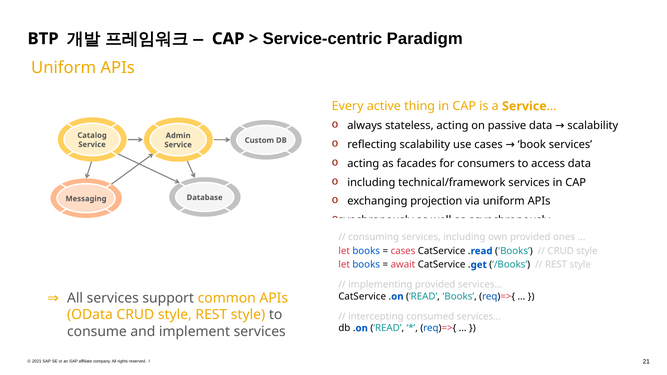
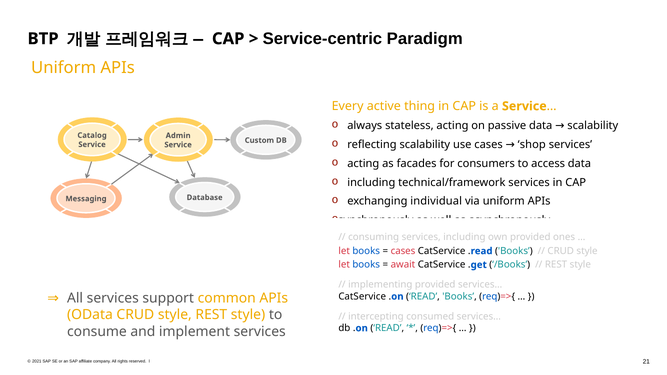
book: book -> shop (532, 145)
projection: projection -> individual (436, 201)
